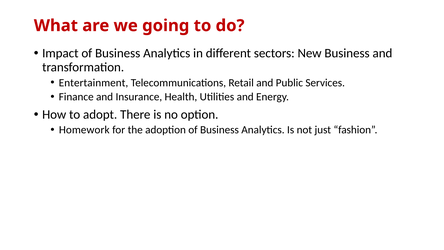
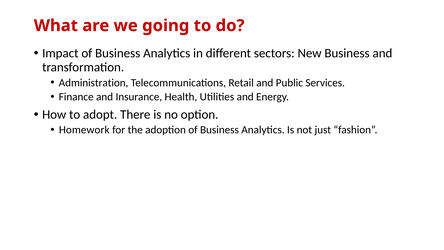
Entertainment: Entertainment -> Administration (94, 83)
